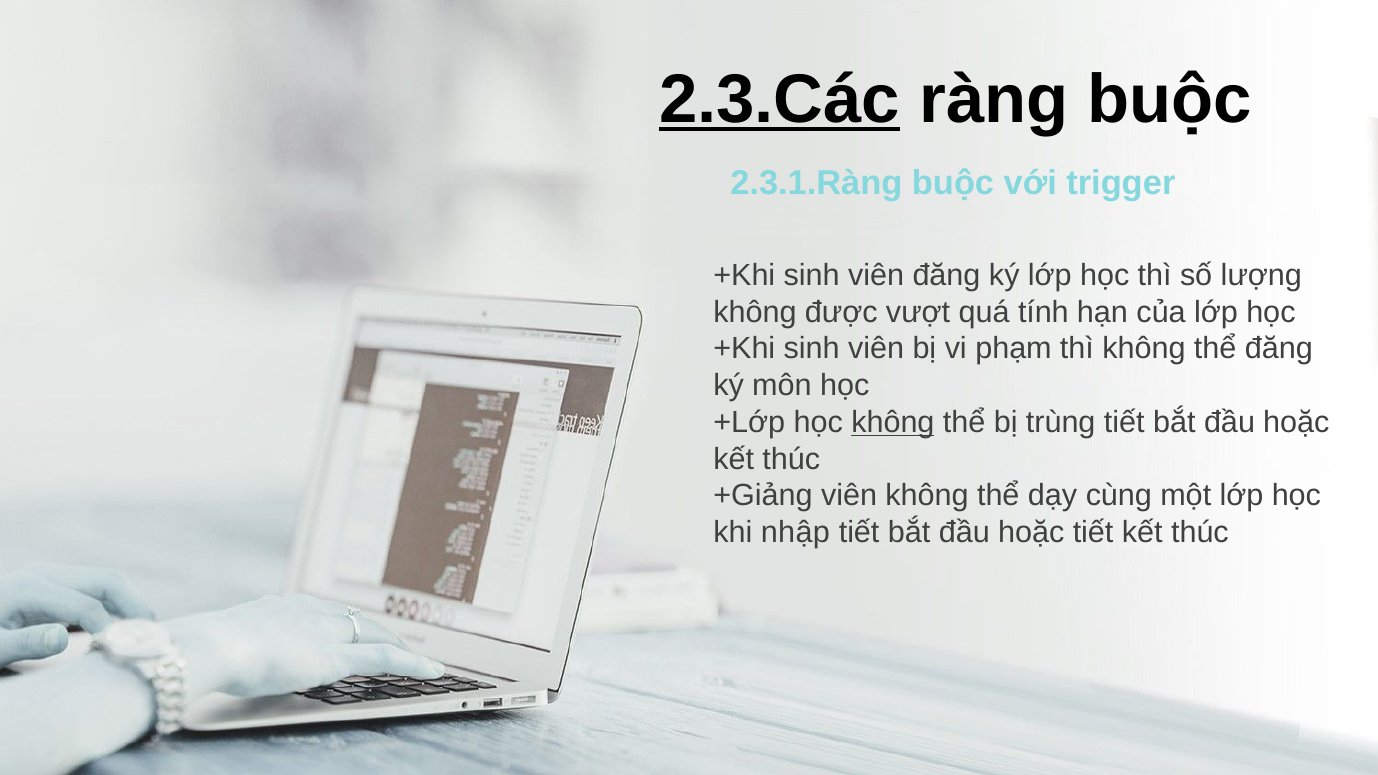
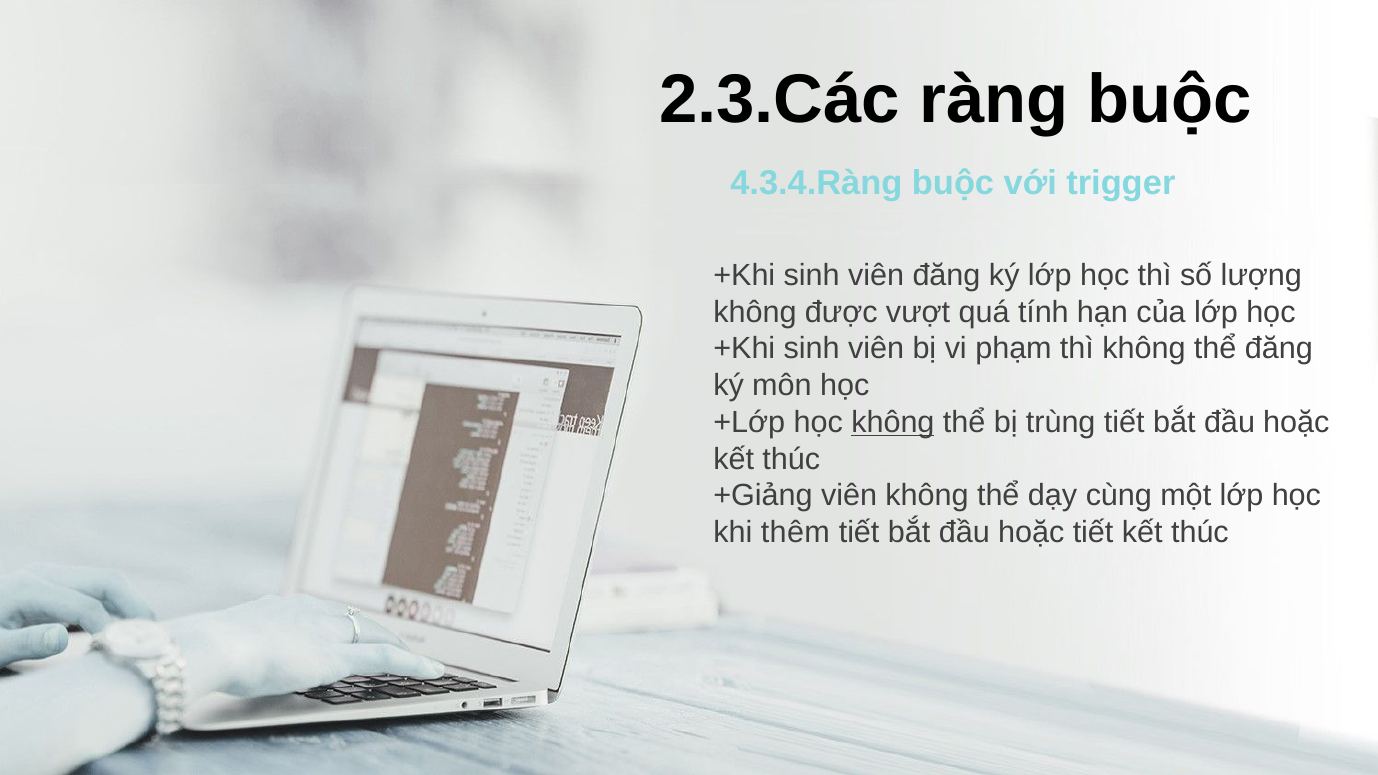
2.3.Các underline: present -> none (780, 99)
2.3.1.Ràng: 2.3.1.Ràng -> 4.3.4.Ràng (816, 183)
nhập: nhập -> thêm (795, 533)
